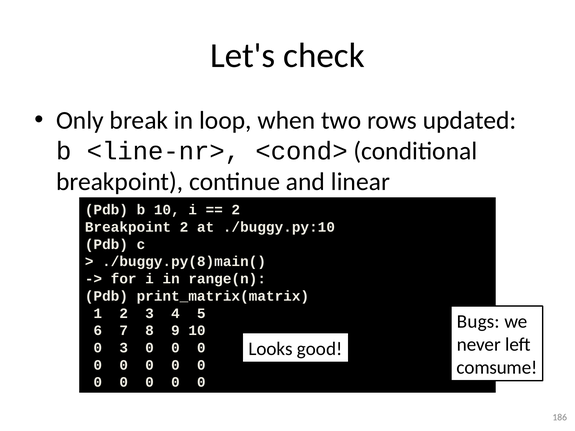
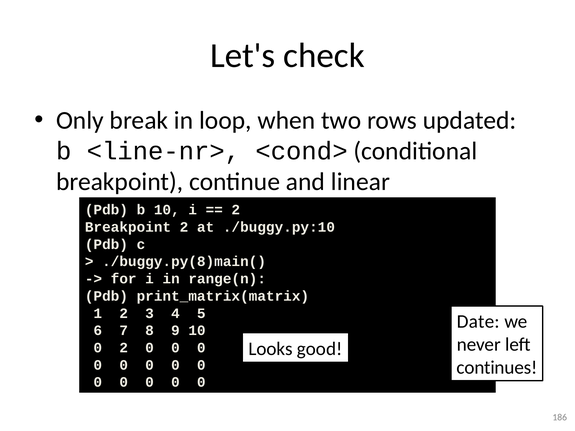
Bugs: Bugs -> Date (478, 322)
0 3: 3 -> 2 (124, 348)
comsume: comsume -> continues (497, 368)
